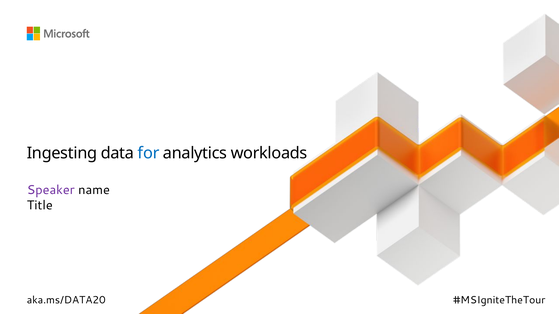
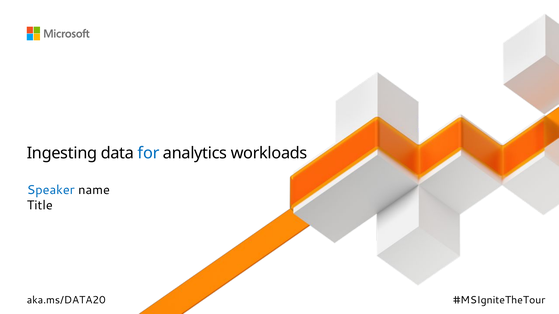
Speaker colour: purple -> blue (51, 190)
